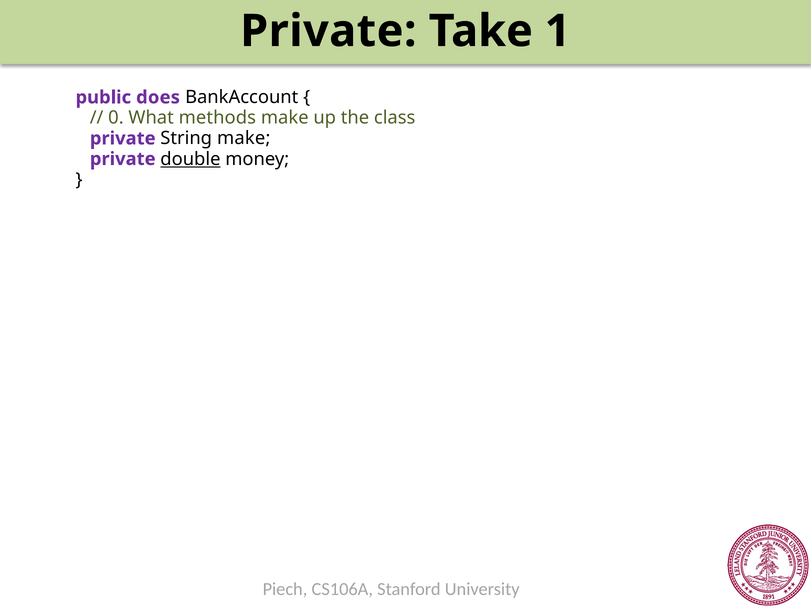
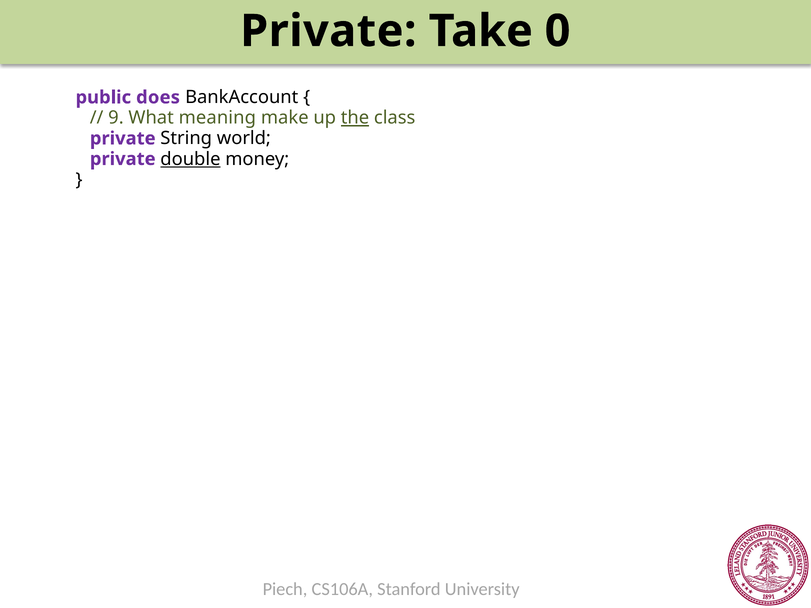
1: 1 -> 0 (558, 31)
0: 0 -> 9 (116, 118)
methods: methods -> meaning (217, 118)
the underline: none -> present (355, 118)
String make: make -> world (244, 138)
